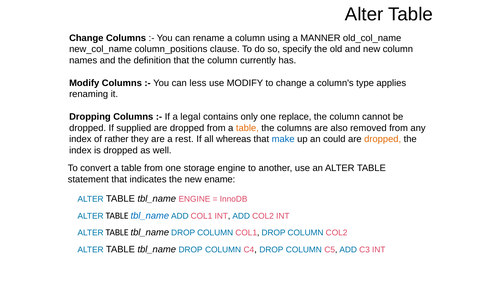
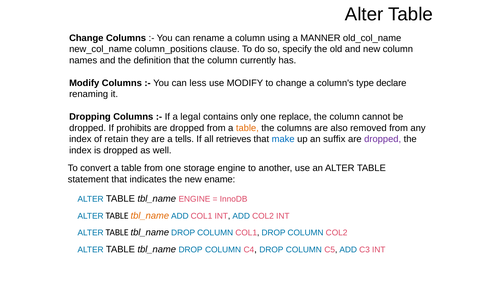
applies: applies -> declare (391, 83)
supplied: supplied -> prohibits (134, 128)
rather: rather -> retain (116, 139)
rest: rest -> tells (185, 139)
whereas: whereas -> retrieves (234, 139)
could: could -> suffix (334, 139)
dropped colour: orange -> purple (383, 139)
tbl_name colour: blue -> orange (150, 215)
